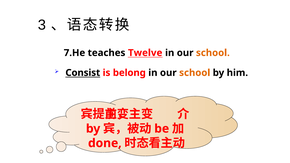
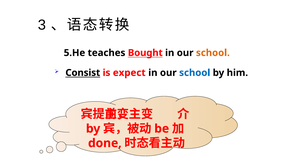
7.He: 7.He -> 5.He (74, 53)
Twelve: Twelve -> Bought (145, 53)
belong: belong -> expect (129, 73)
school colour: orange -> blue (195, 73)
